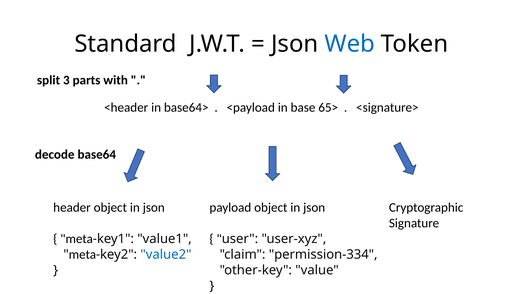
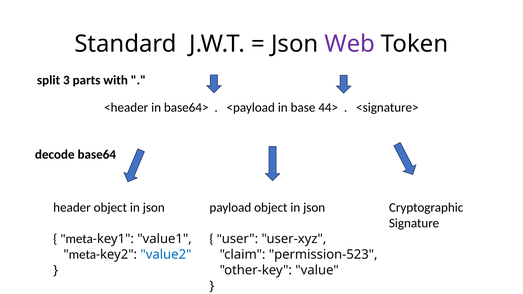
Web colour: blue -> purple (350, 44)
65>: 65> -> 44> (328, 107)
permission-334: permission-334 -> permission-523 (323, 255)
